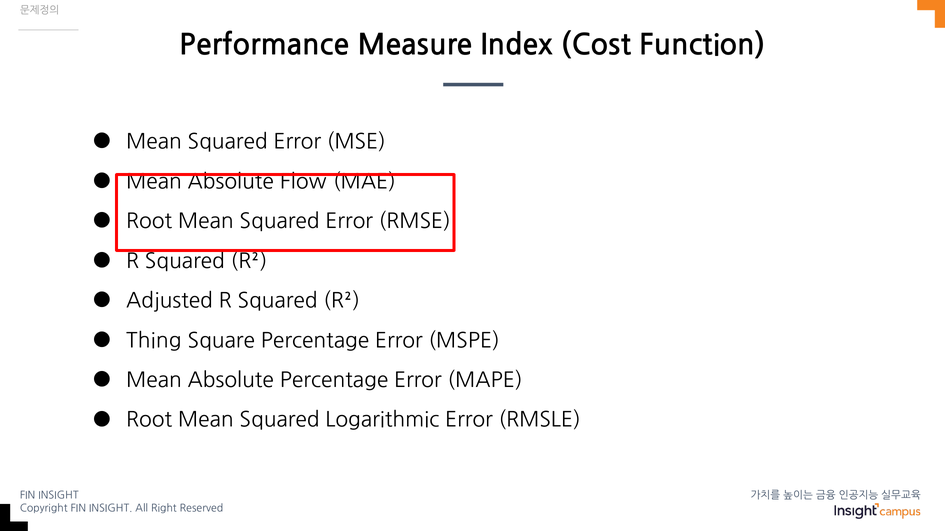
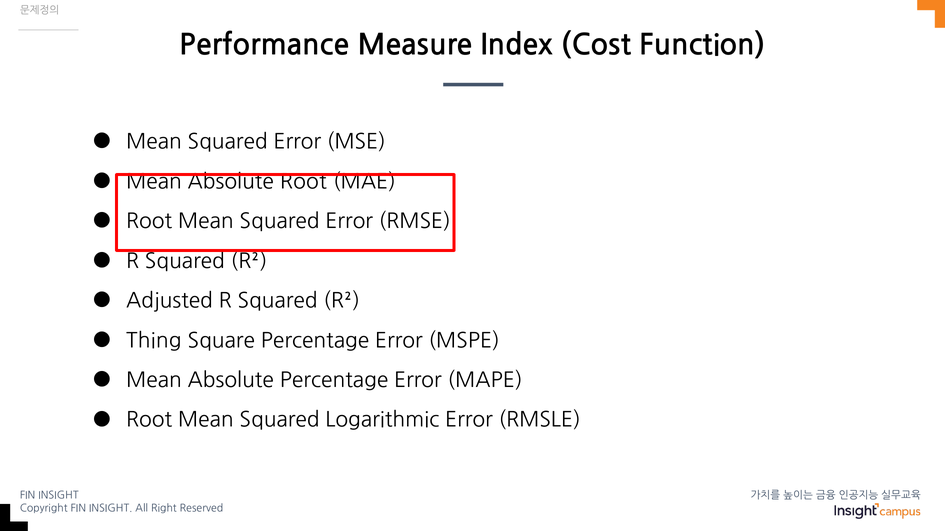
Absolute Flow: Flow -> Root (303, 182)
